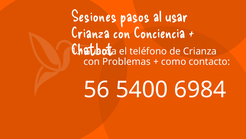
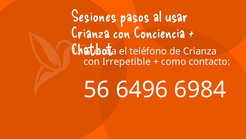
Problemas: Problemas -> Irrepetible (126, 61)
5400: 5400 -> 6496 (142, 89)
